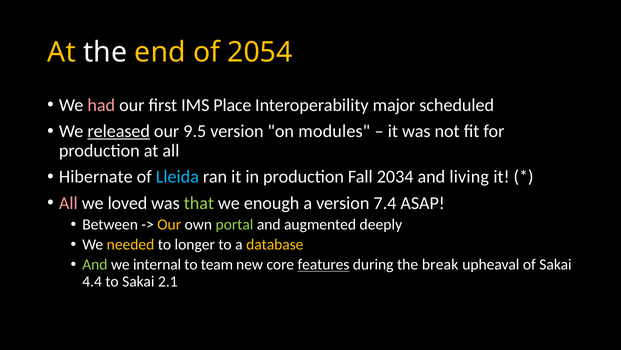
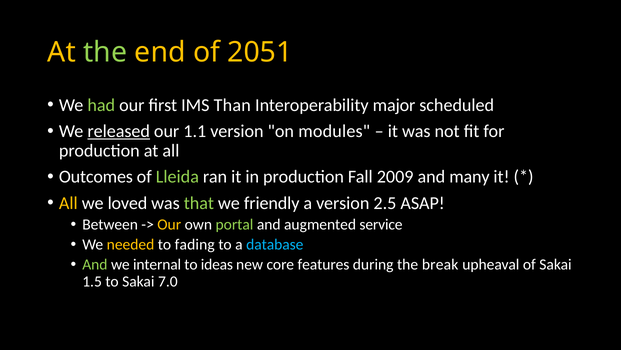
the colour: white -> light green (105, 52)
2054: 2054 -> 2051 (260, 52)
had colour: pink -> light green (101, 105)
Place: Place -> Than (232, 105)
9.5: 9.5 -> 1.1 (195, 131)
Hibernate: Hibernate -> Outcomes (96, 177)
Lleida colour: light blue -> light green (177, 177)
2034: 2034 -> 2009 (395, 177)
living: living -> many (469, 177)
All colour: pink -> yellow (68, 203)
enough: enough -> friendly (272, 203)
7.4: 7.4 -> 2.5 (385, 203)
deeply: deeply -> service (381, 224)
longer: longer -> fading (195, 244)
database colour: yellow -> light blue (275, 244)
team: team -> ideas (217, 264)
features underline: present -> none (323, 264)
4.4: 4.4 -> 1.5 (92, 281)
2.1: 2.1 -> 7.0 (168, 281)
